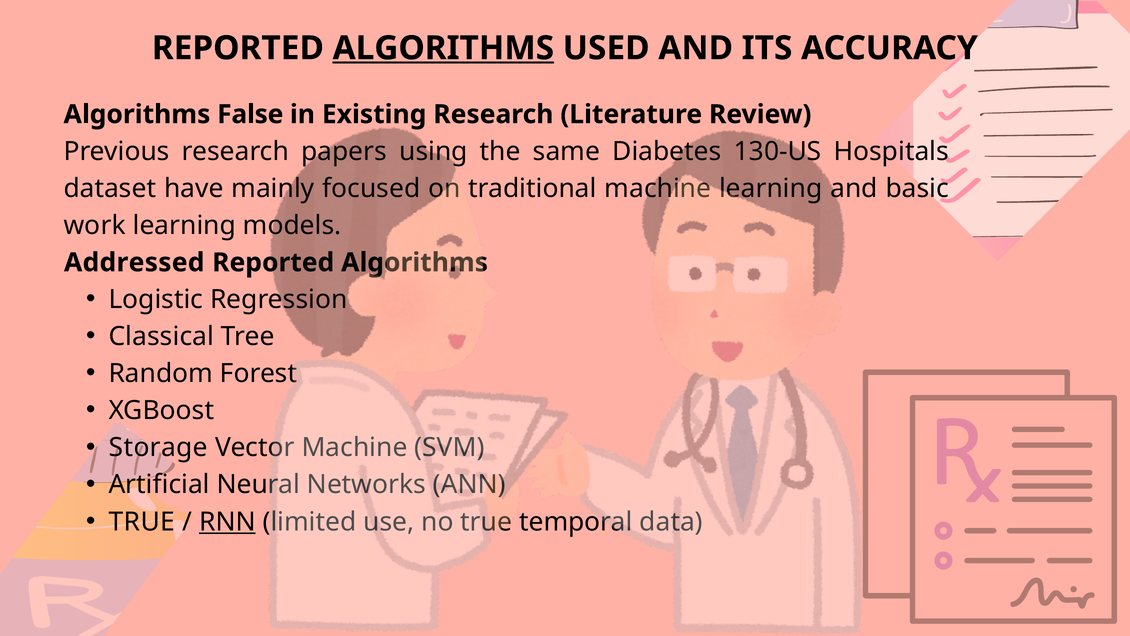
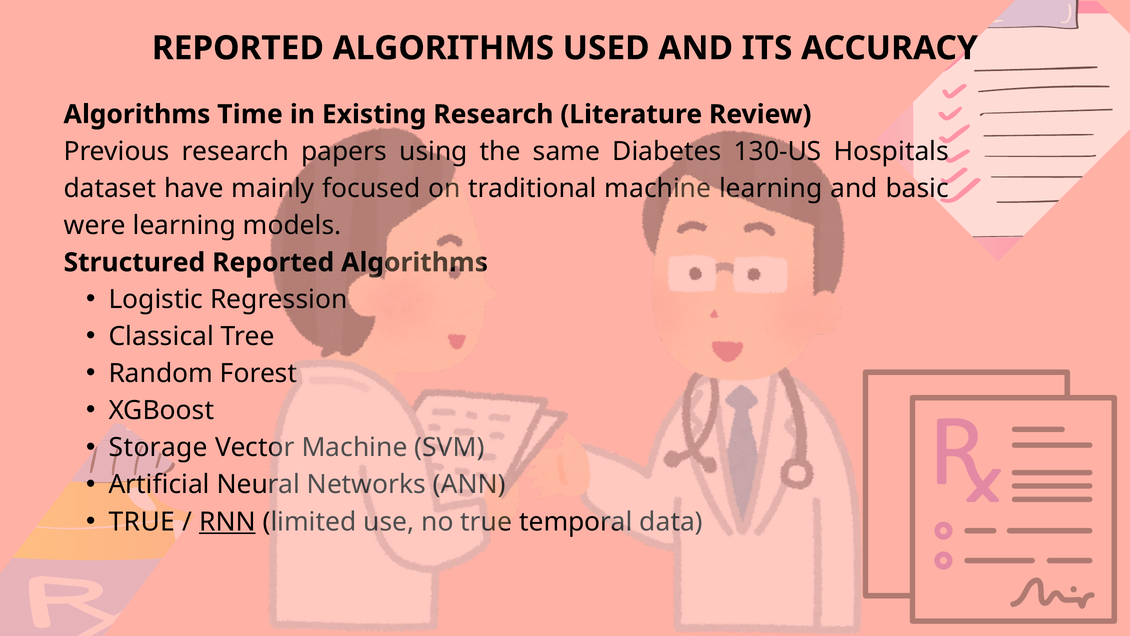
ALGORITHMS underline: present -> none (443, 48)
False: False -> Time (250, 114)
work: work -> were (95, 225)
Addressed: Addressed -> Structured (134, 262)
